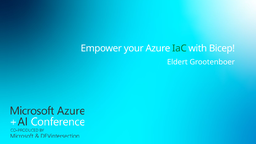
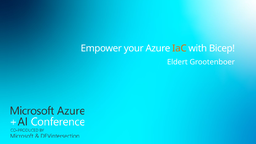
IaC colour: green -> orange (179, 48)
